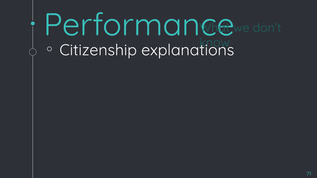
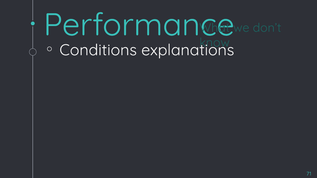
Citizenship: Citizenship -> Conditions (98, 50)
